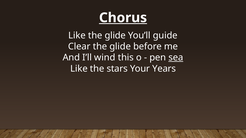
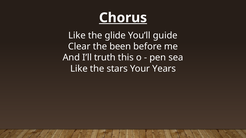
Clear the glide: glide -> been (120, 47)
wind: wind -> truth (105, 58)
sea underline: present -> none (176, 58)
